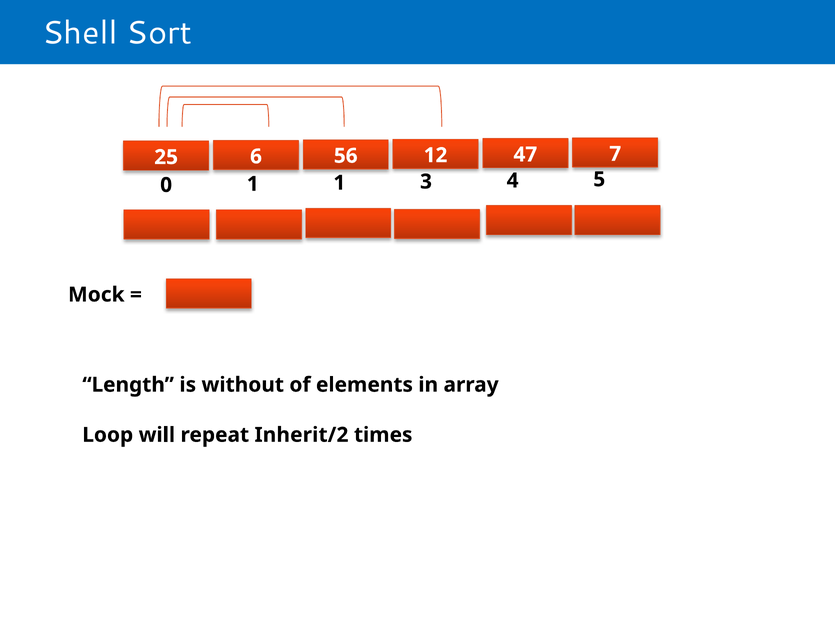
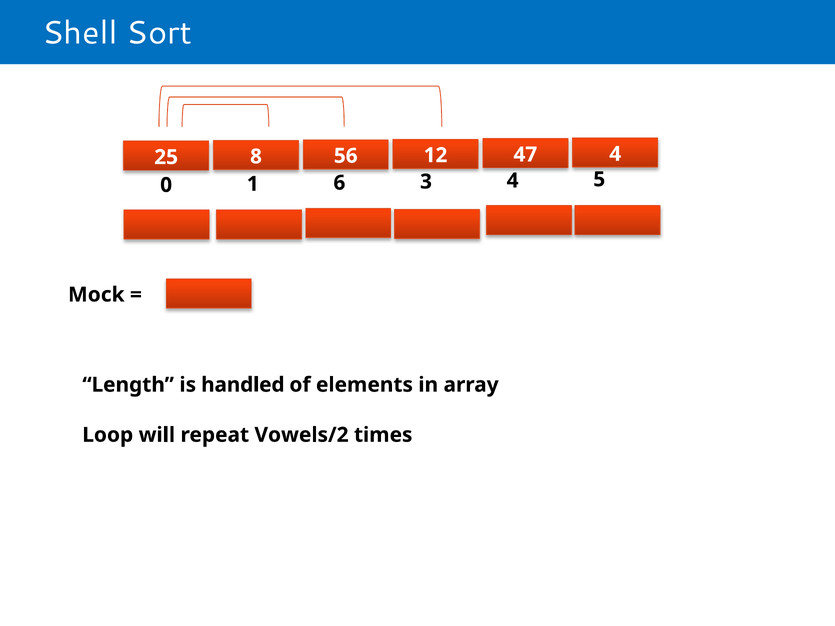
6: 6 -> 8 (256, 157)
47 7: 7 -> 4 (615, 154)
1 1: 1 -> 6 (339, 183)
without: without -> handled (243, 385)
Inherit/2: Inherit/2 -> Vowels/2 (302, 435)
